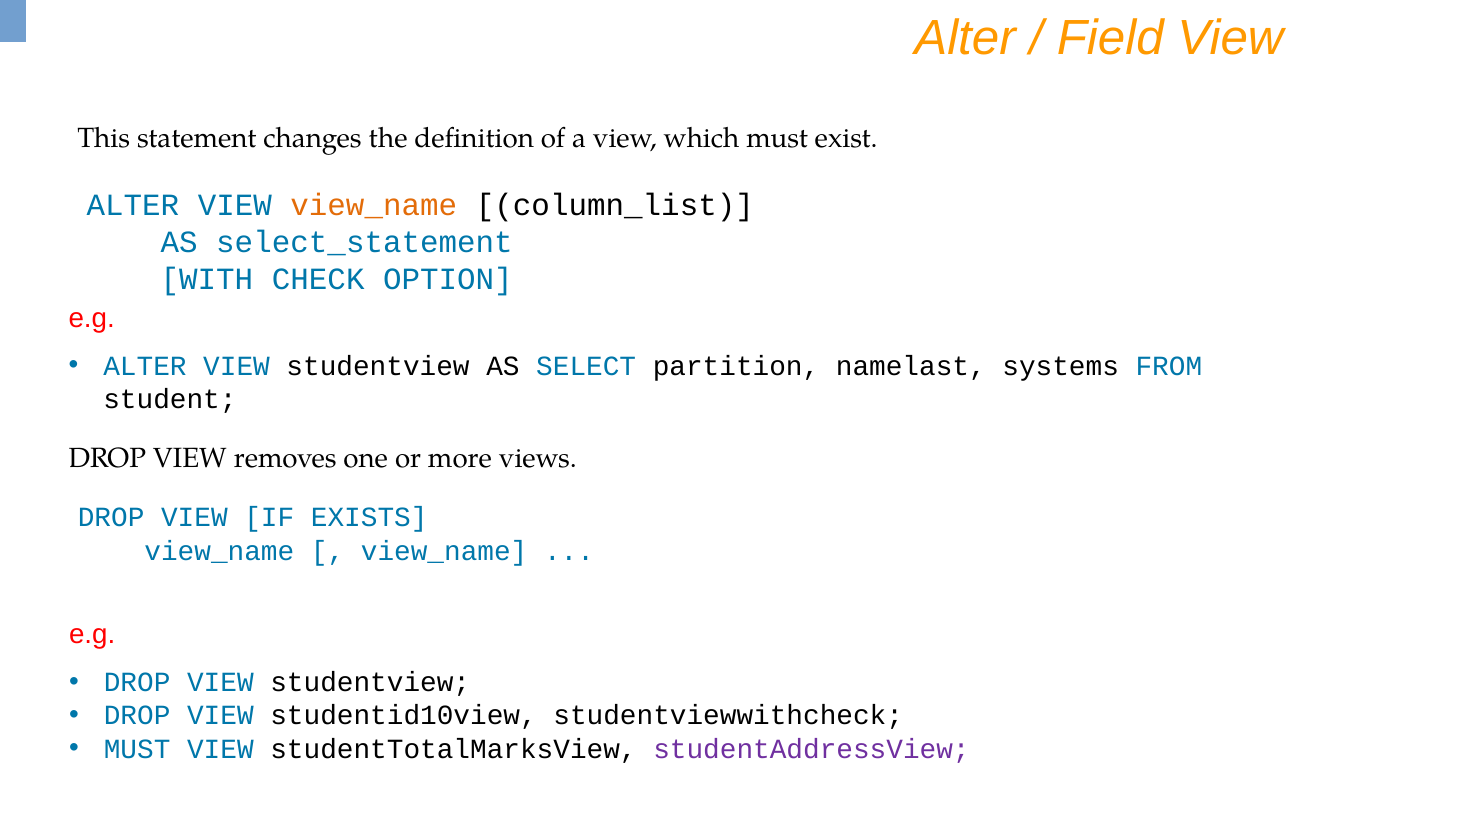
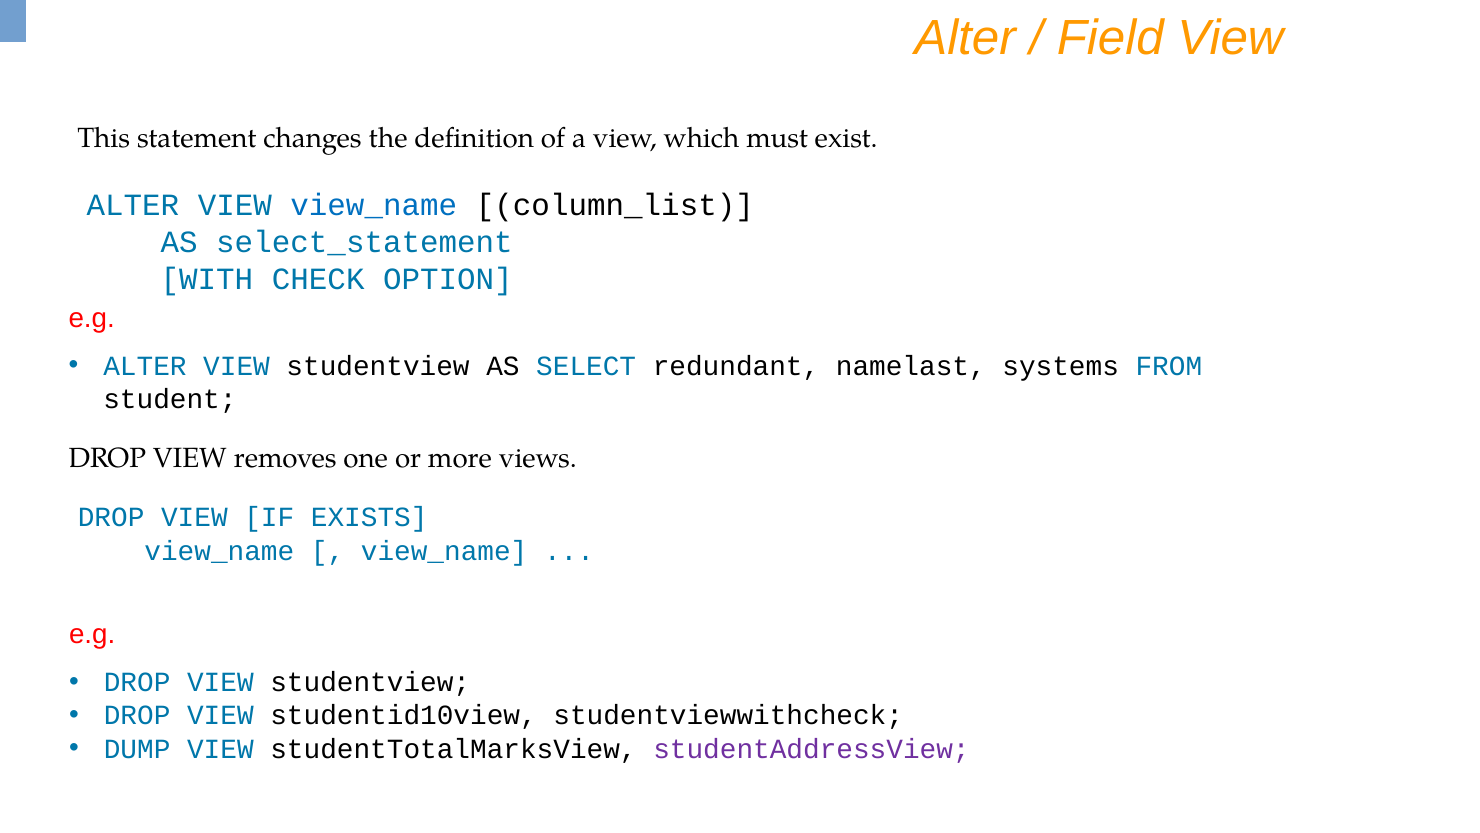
view_name colour: orange -> blue (374, 206)
partition: partition -> redundant (736, 366)
MUST: MUST -> DUMP (137, 749)
